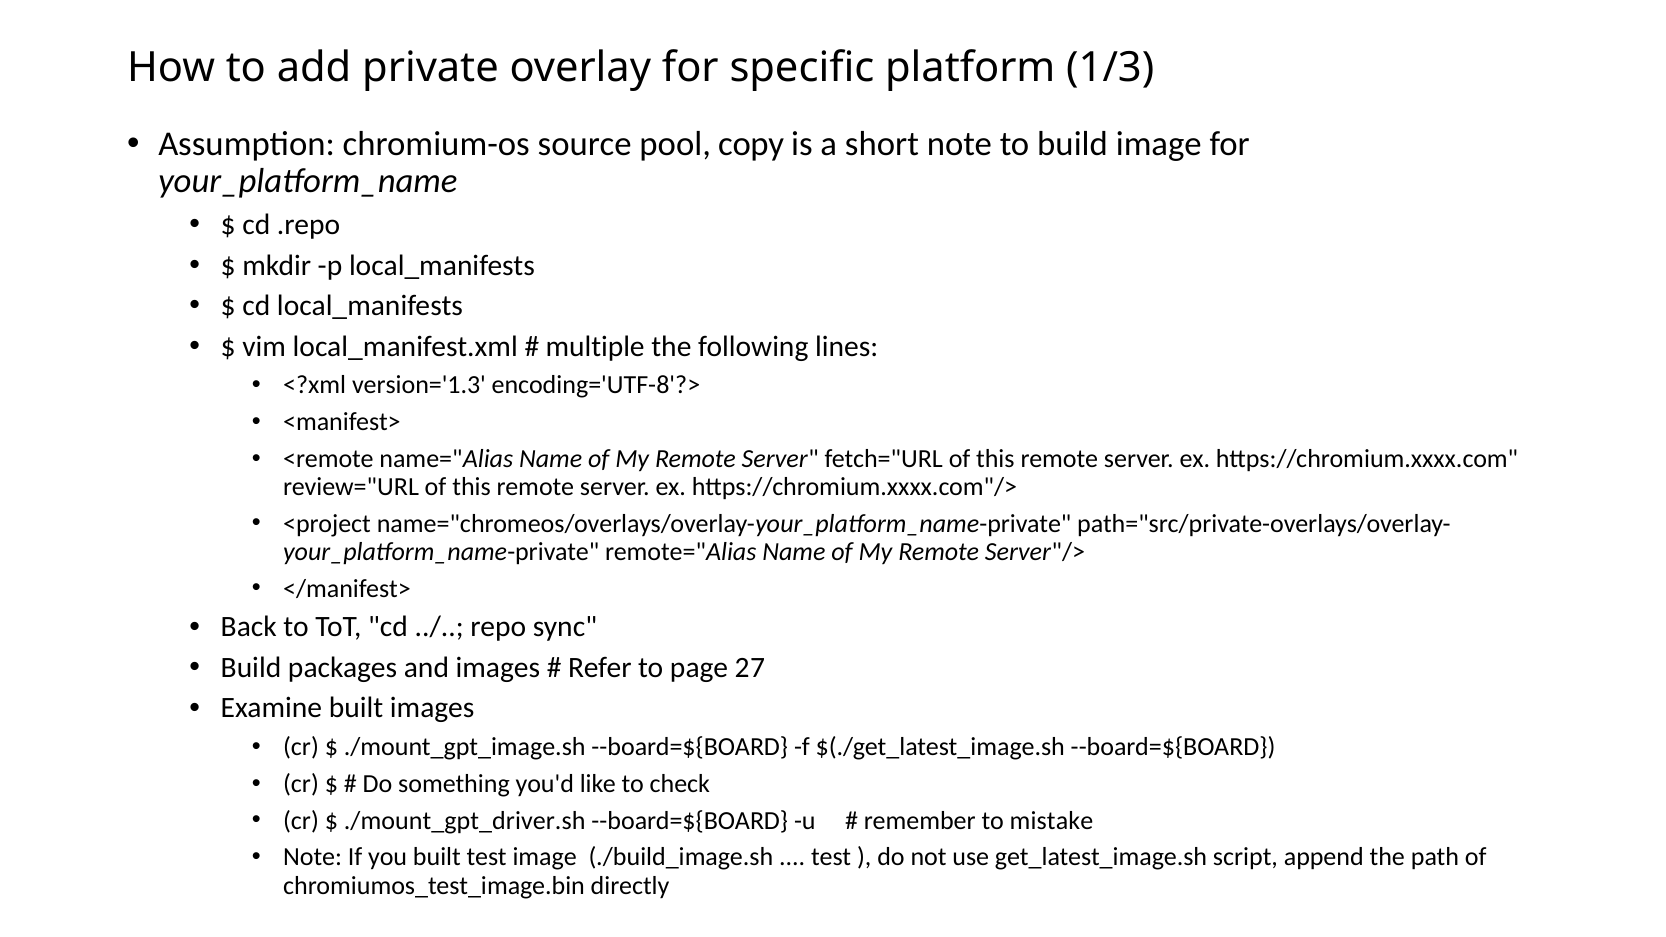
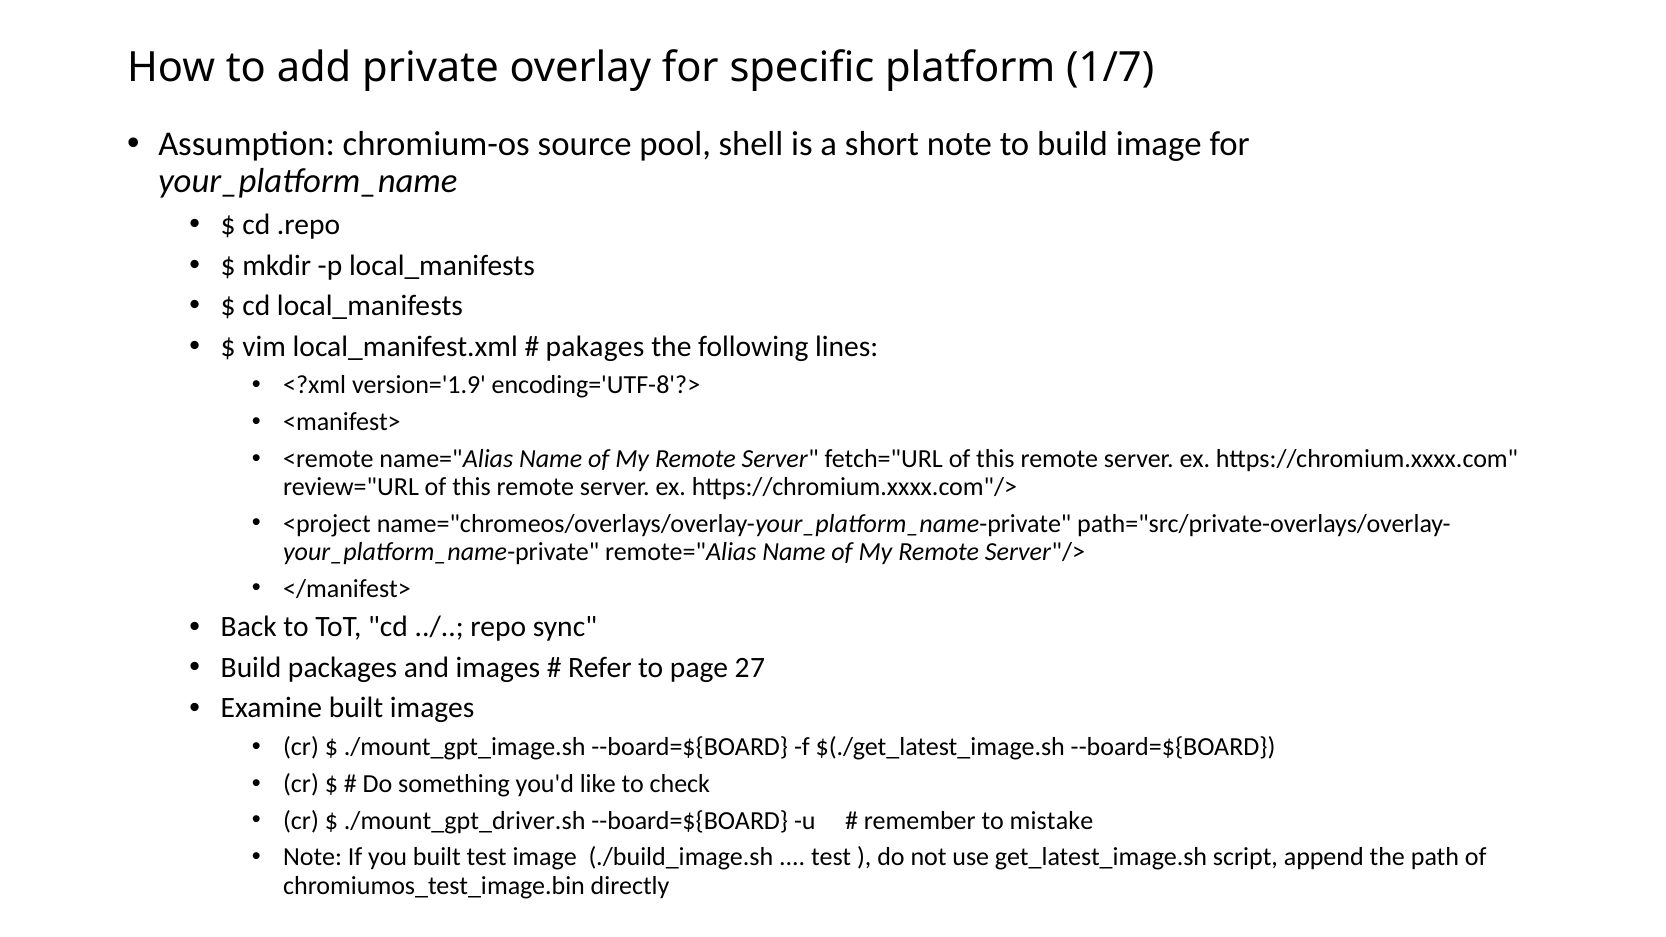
1/3: 1/3 -> 1/7 (1110, 67)
copy: copy -> shell (751, 144)
multiple: multiple -> pakages (595, 346)
version='1.3: version='1.3 -> version='1.9 (419, 385)
